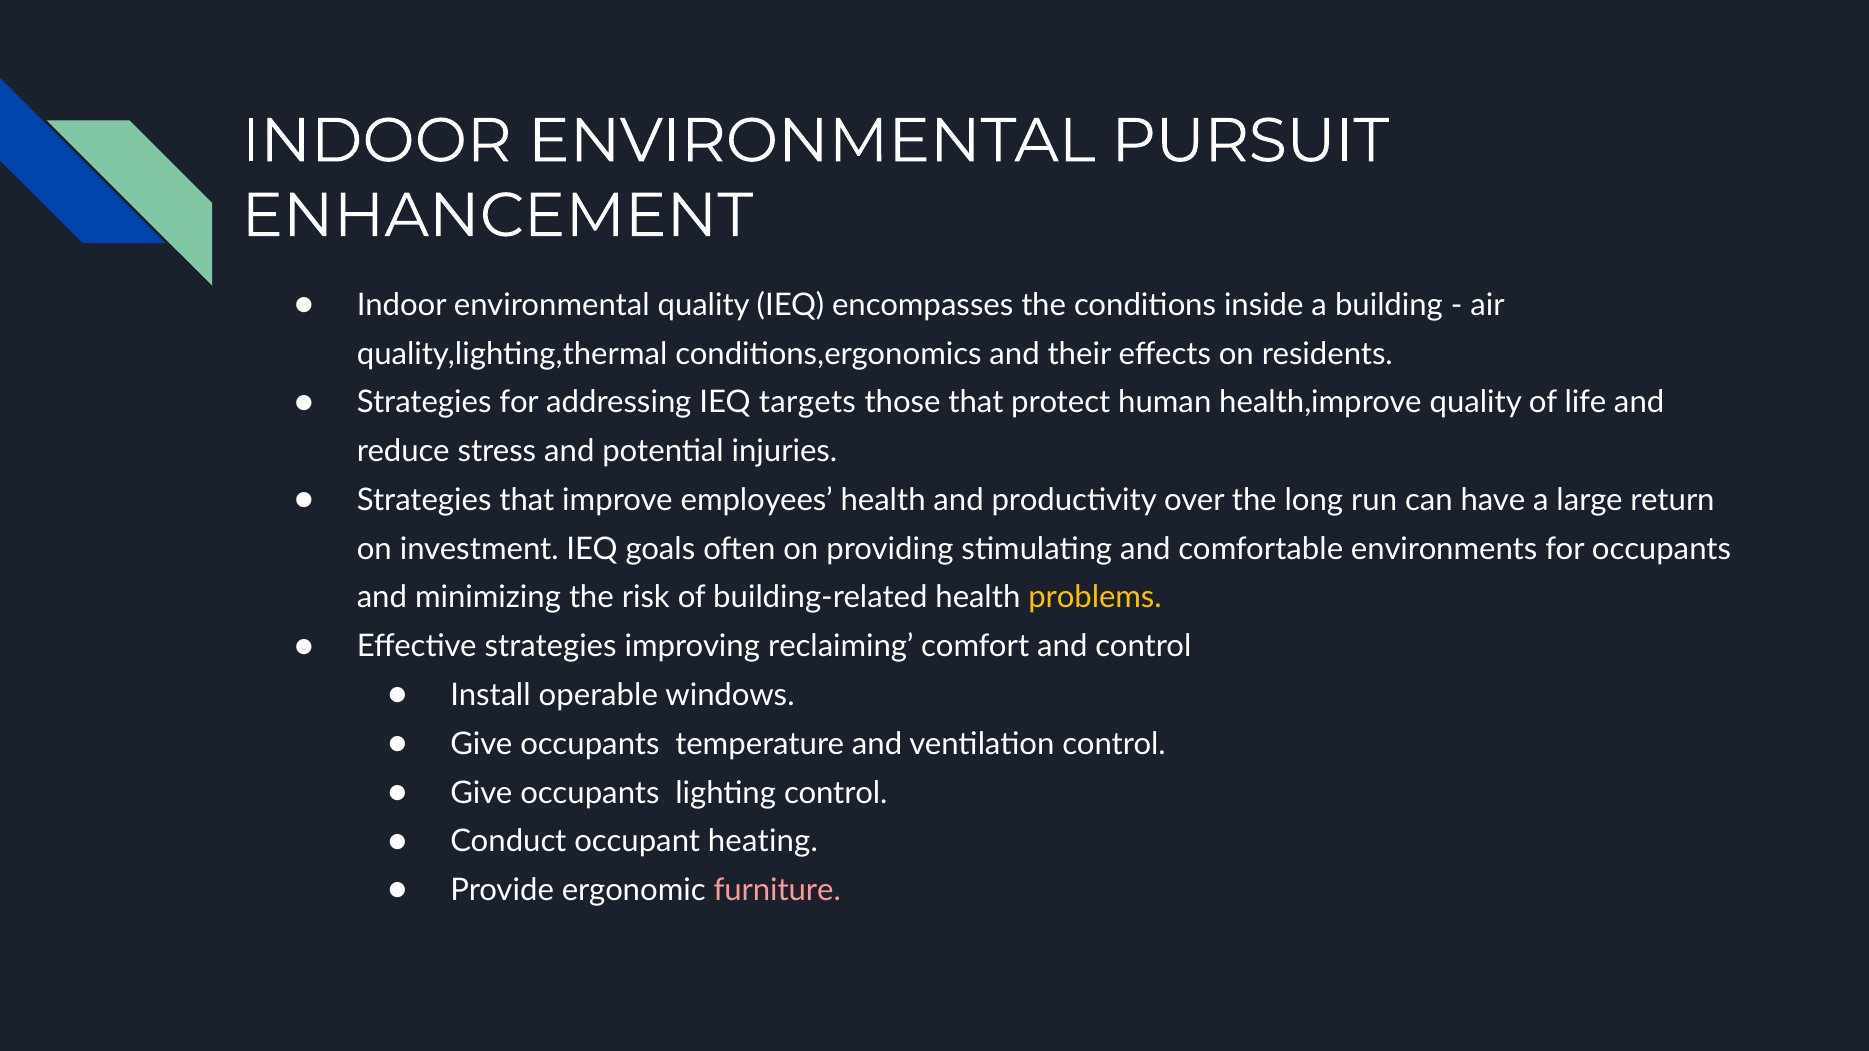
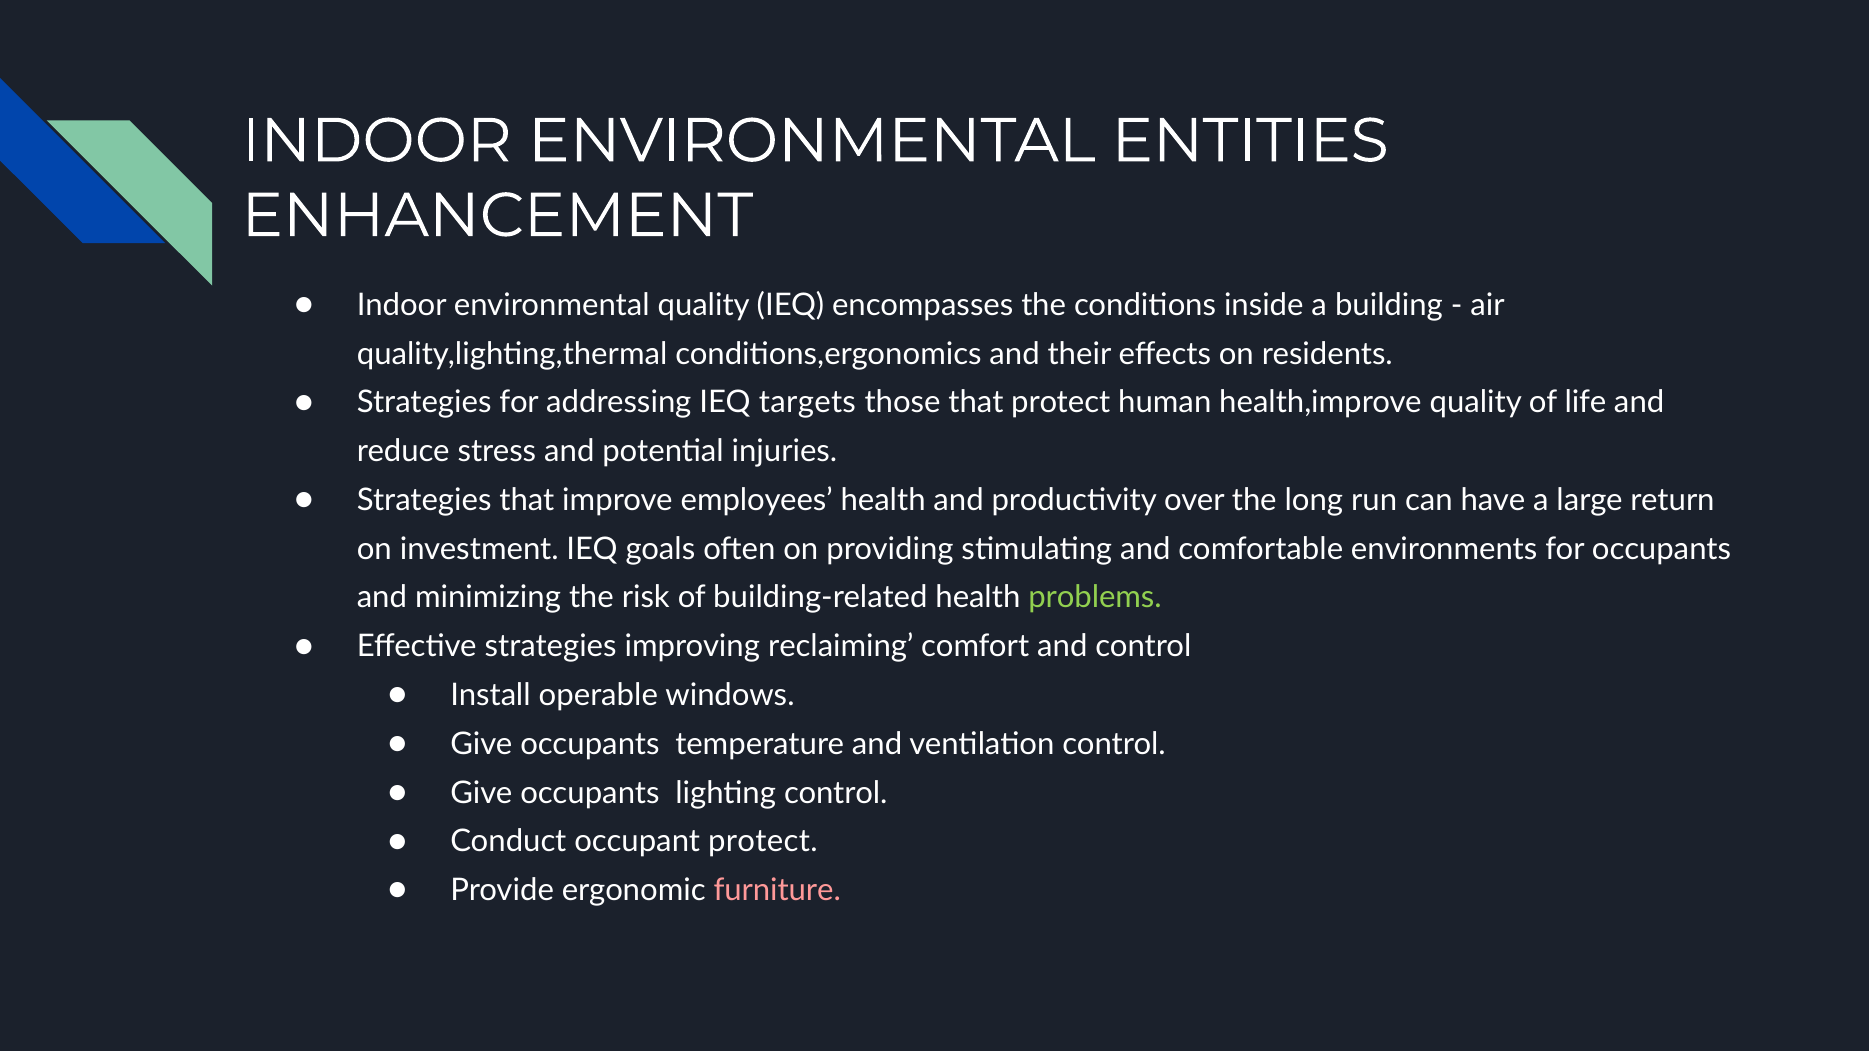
PURSUIT: PURSUIT -> ENTITIES (1250, 141)
problems colour: yellow -> light green (1095, 598)
occupant heating: heating -> protect (763, 842)
